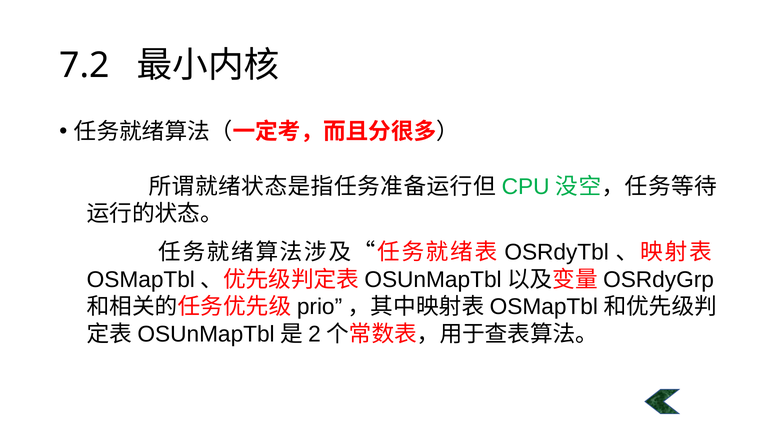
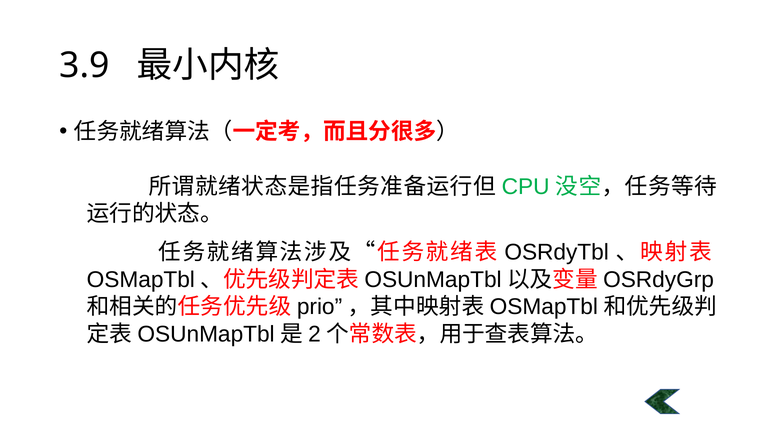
7.2: 7.2 -> 3.9 (84, 65)
